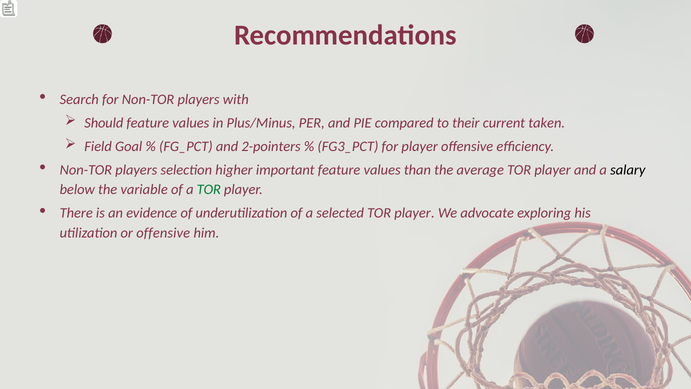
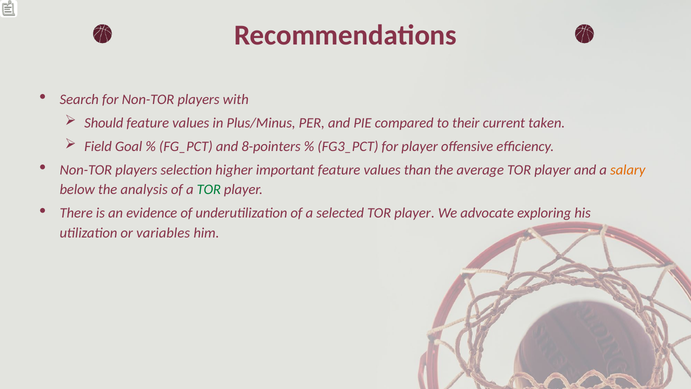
2-pointers: 2-pointers -> 8-pointers (271, 146)
salary colour: black -> orange (628, 170)
variable: variable -> analysis (144, 190)
or offensive: offensive -> variables (163, 233)
